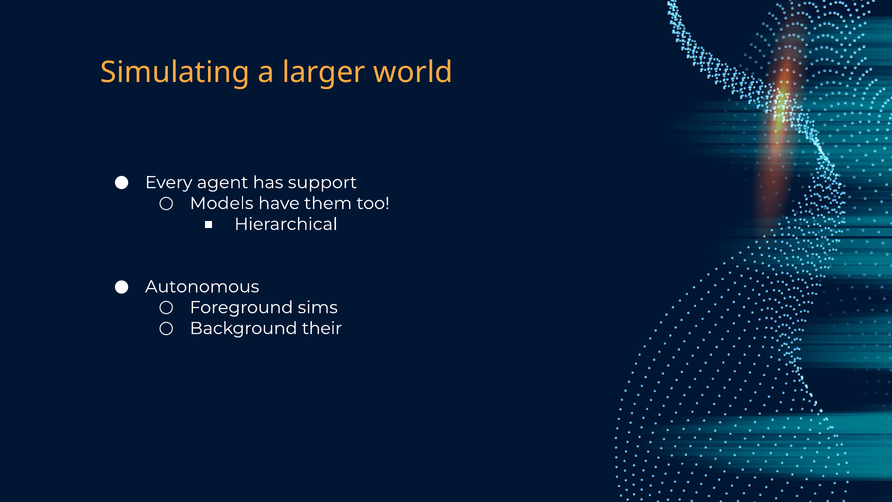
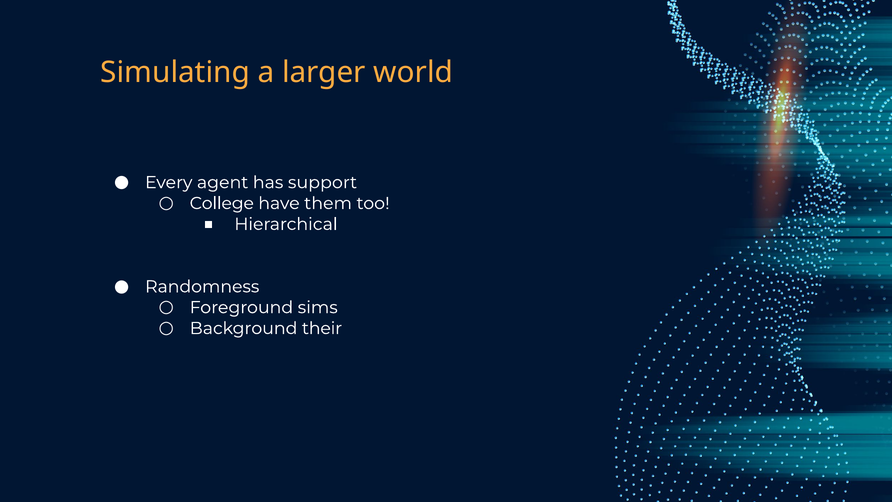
Models: Models -> College (222, 203)
Autonomous: Autonomous -> Randomness (202, 287)
